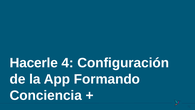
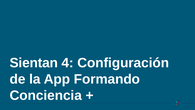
Hacerle: Hacerle -> Sientan (34, 63)
